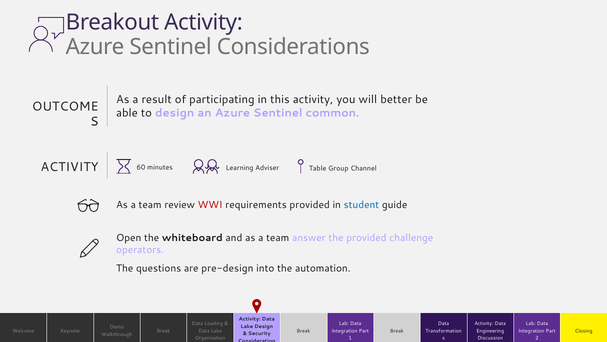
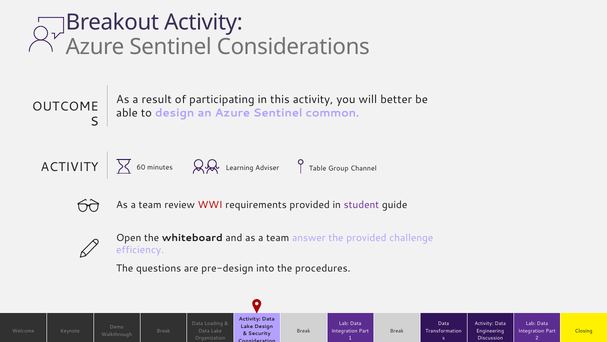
student colour: blue -> purple (361, 205)
operators: operators -> efficiency (140, 250)
automation: automation -> procedures (323, 268)
